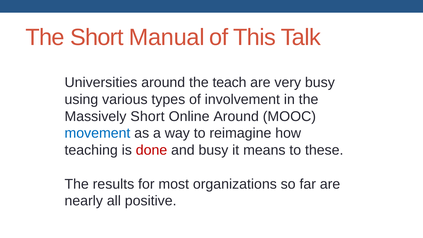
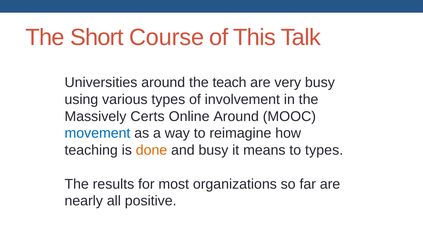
Manual: Manual -> Course (167, 37)
Massively Short: Short -> Certs (148, 116)
done colour: red -> orange (152, 150)
to these: these -> types (324, 150)
